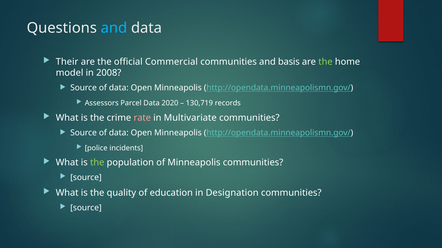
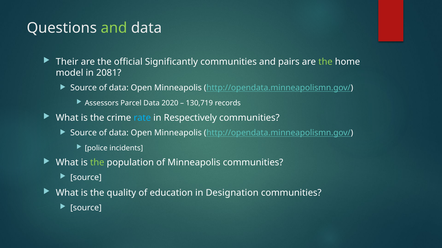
and colour: light blue -> light green (114, 28)
Commercial: Commercial -> Significantly (171, 62)
basis: basis -> pairs (289, 62)
2008: 2008 -> 2081 (109, 73)
rate colour: pink -> light blue (142, 118)
Multivariate: Multivariate -> Respectively (190, 118)
